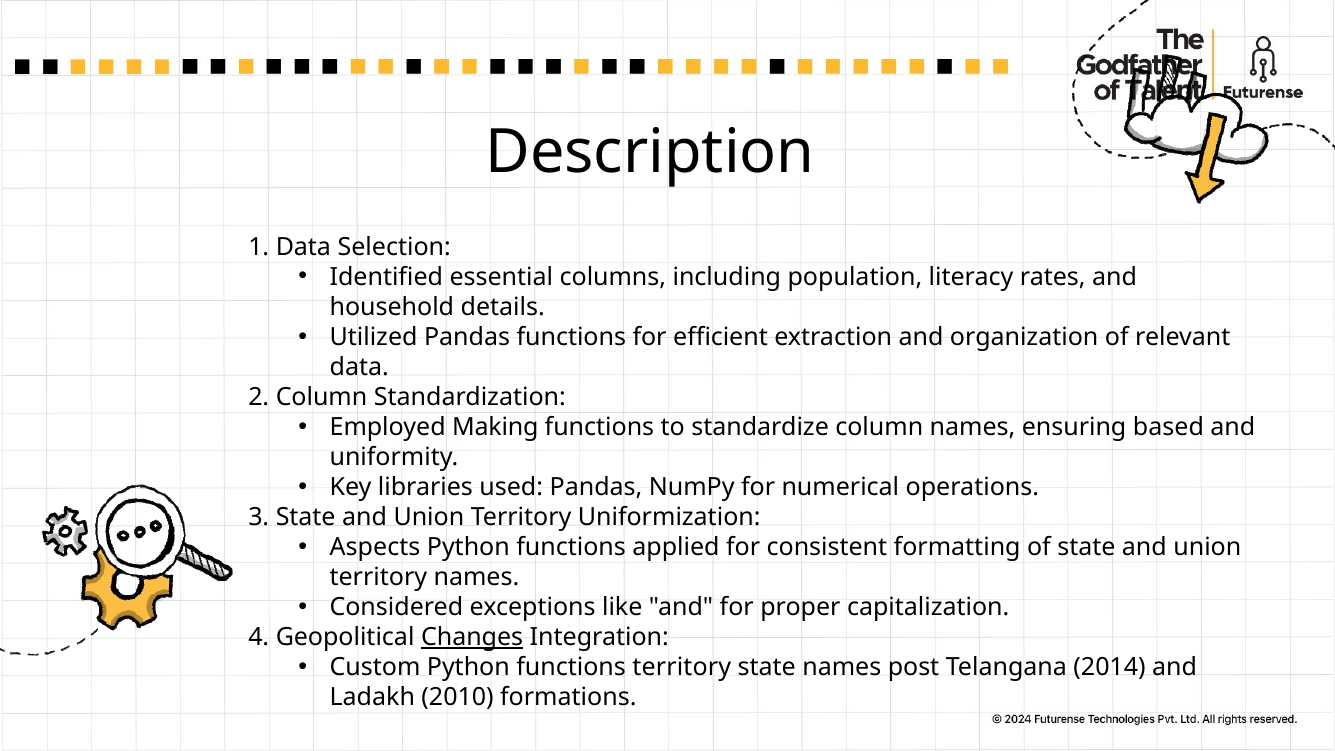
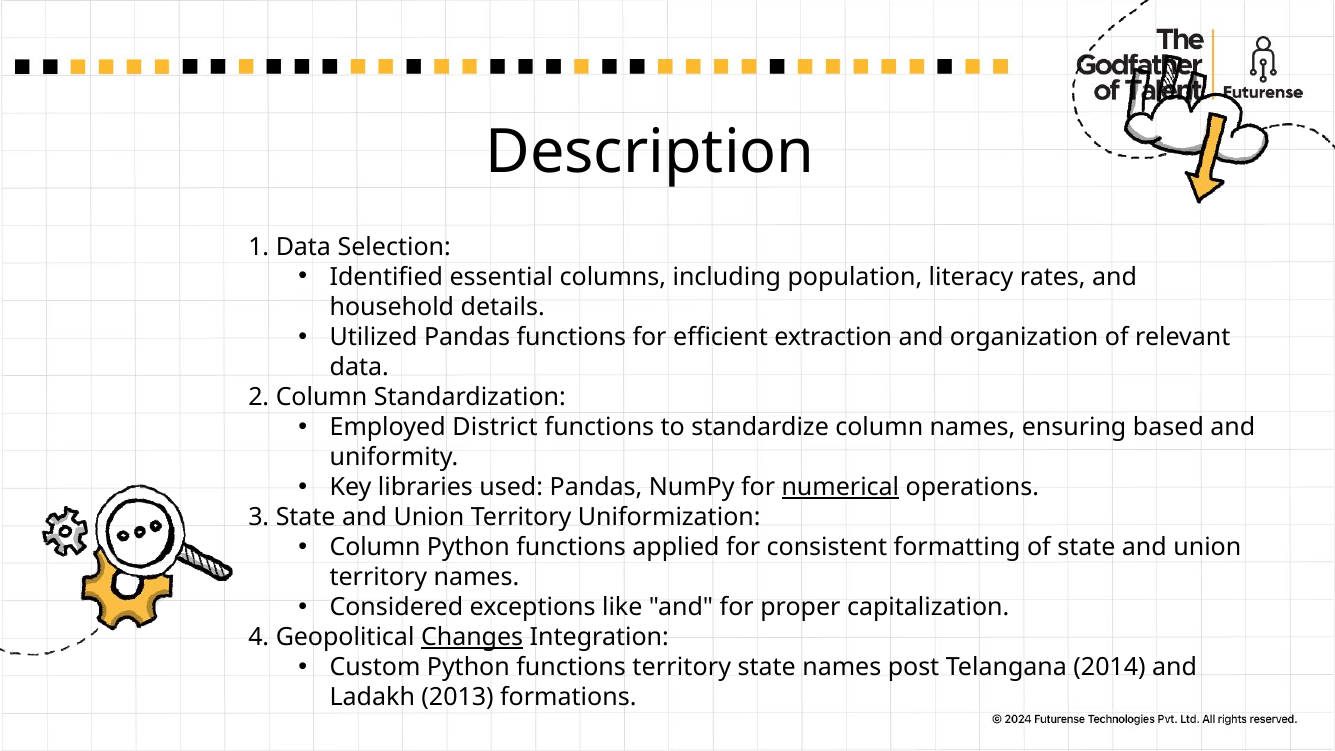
Making: Making -> District (495, 427)
numerical underline: none -> present (840, 487)
Aspects: Aspects -> Column (375, 547)
2010: 2010 -> 2013 (458, 697)
